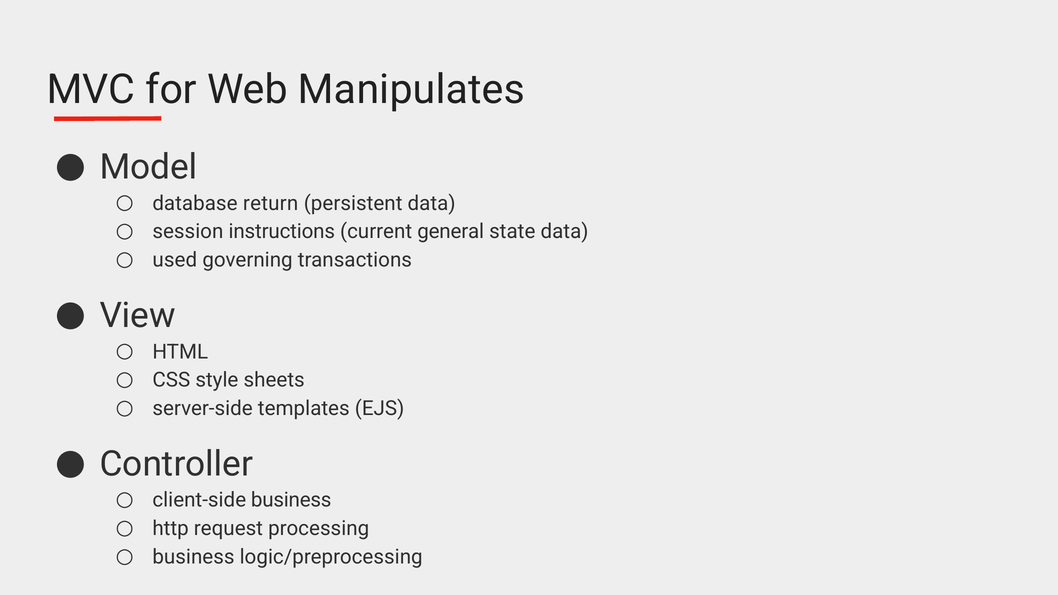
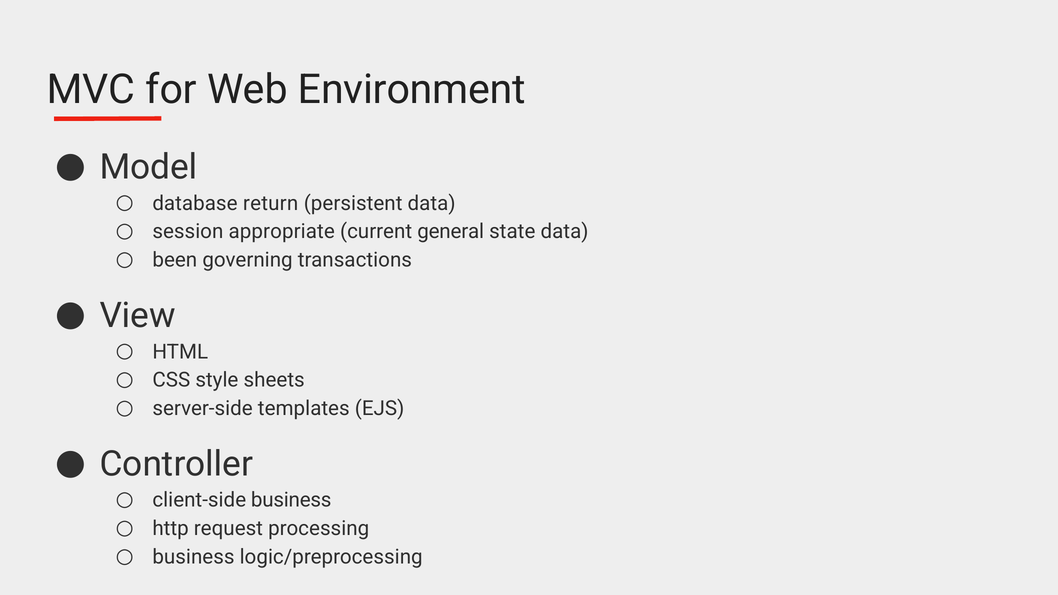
Manipulates: Manipulates -> Environment (412, 90)
instructions: instructions -> appropriate (282, 232)
used: used -> been (175, 260)
